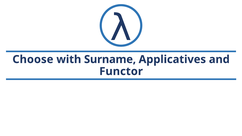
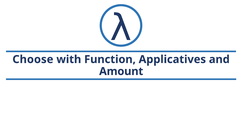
Surname: Surname -> Function (110, 59)
Functor: Functor -> Amount (121, 71)
